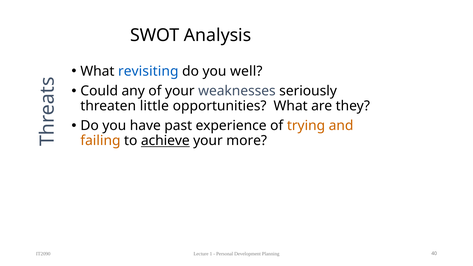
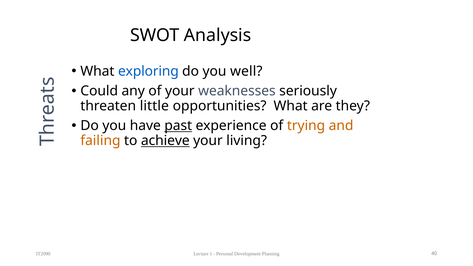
revisiting: revisiting -> exploring (148, 71)
past underline: none -> present (178, 126)
more: more -> living (247, 141)
